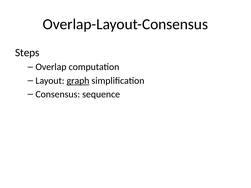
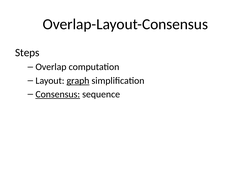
Consensus underline: none -> present (58, 94)
